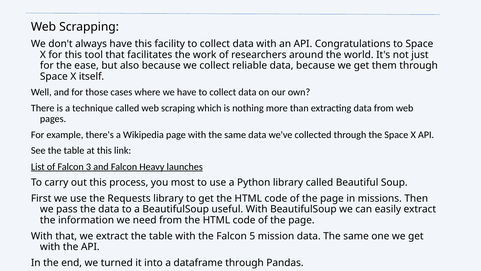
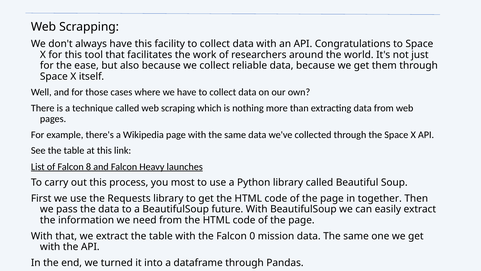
3: 3 -> 8 (88, 166)
missions: missions -> together (380, 198)
useful: useful -> future (227, 209)
5: 5 -> 0 (252, 236)
